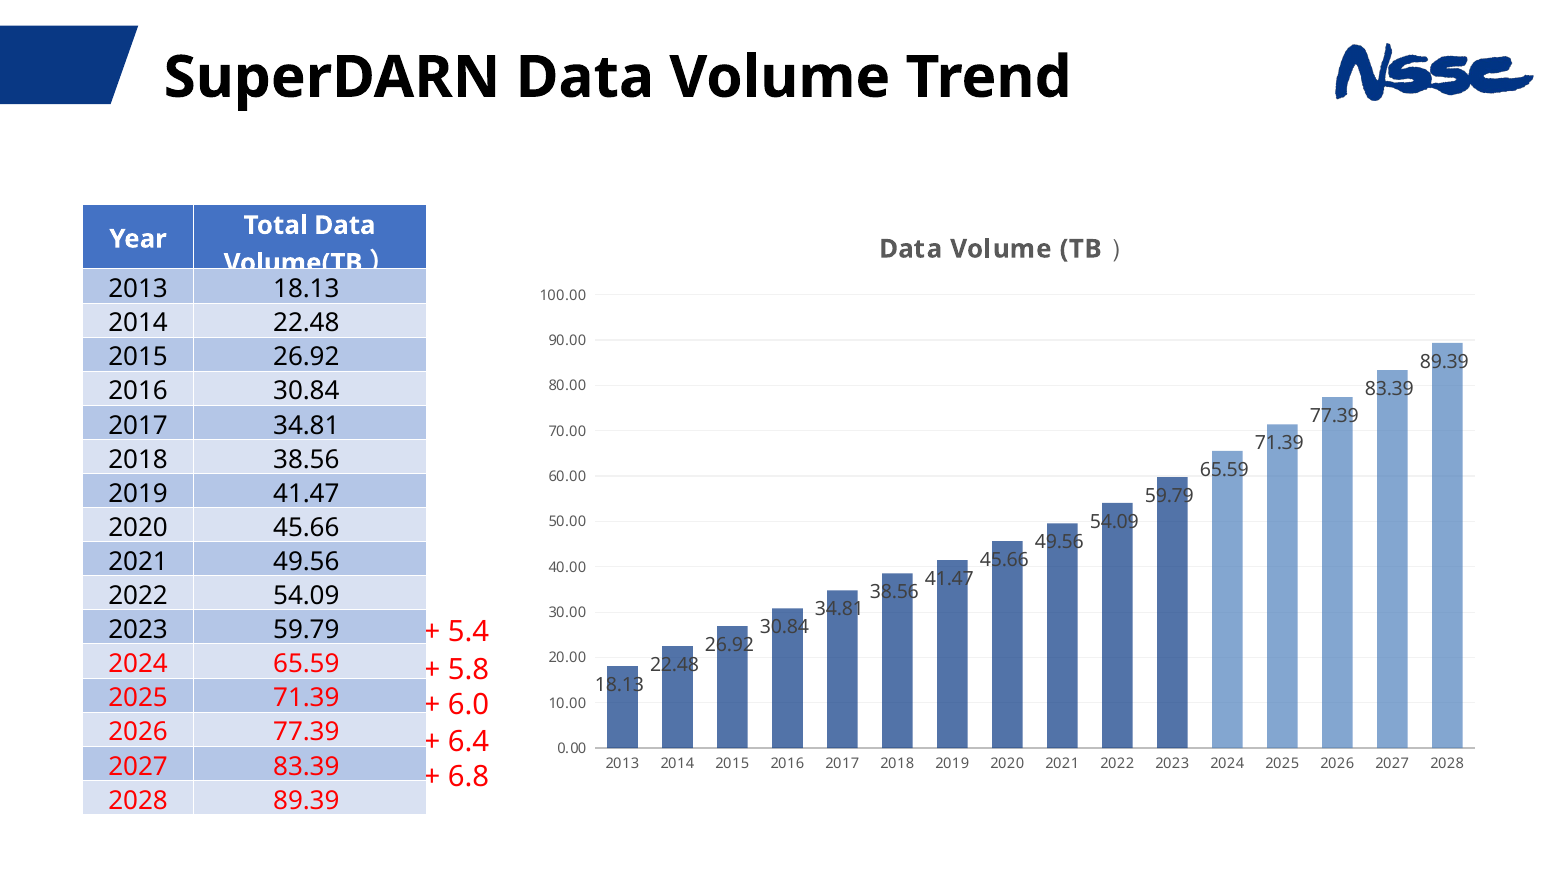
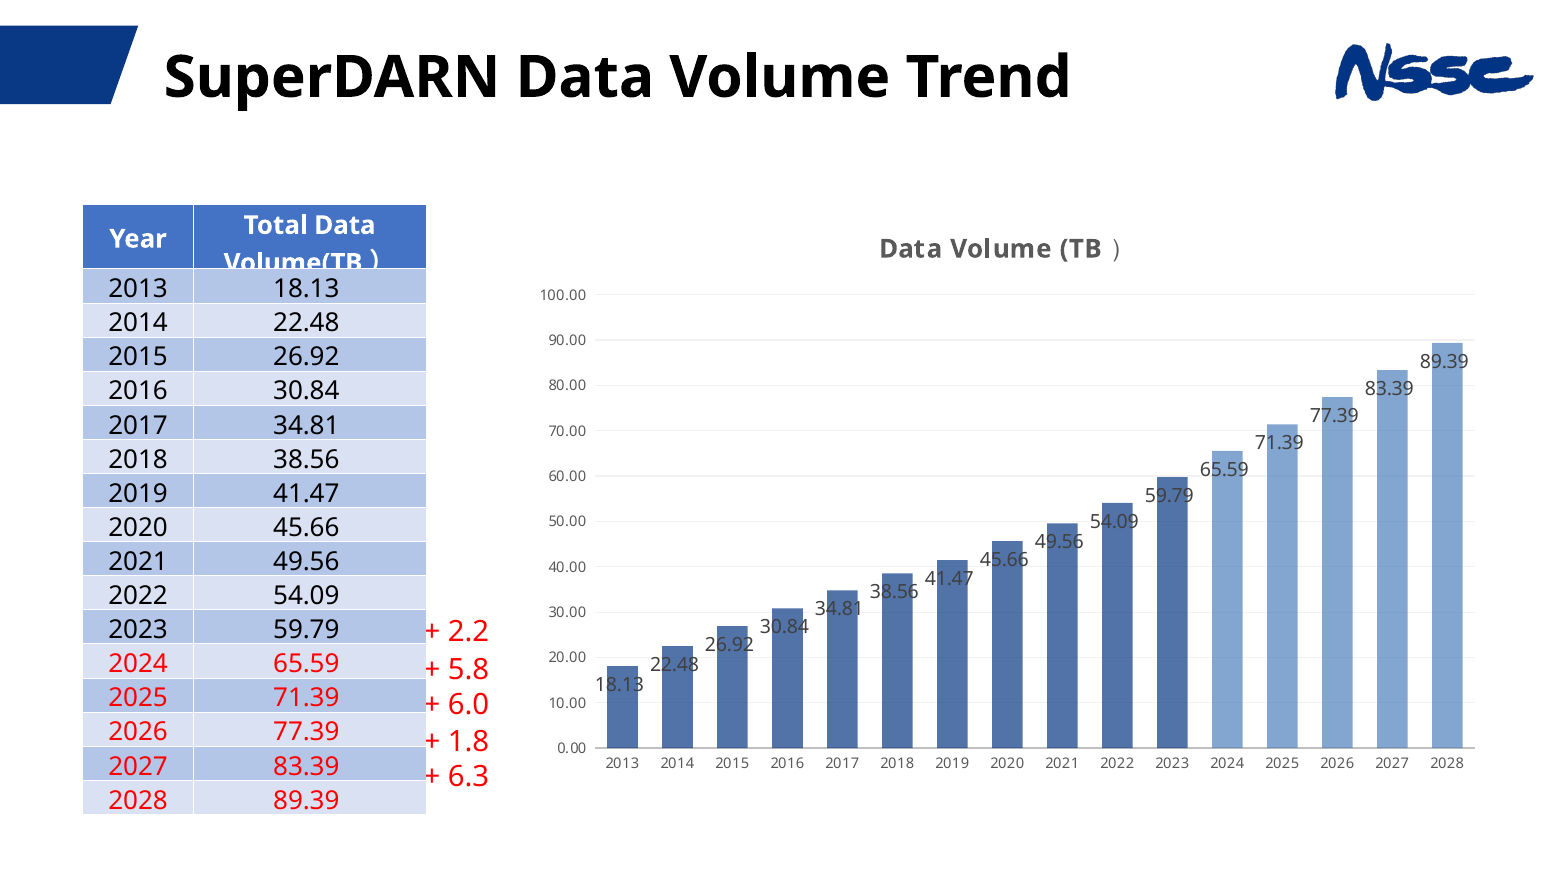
5.4: 5.4 -> 2.2 (468, 632)
6.4: 6.4 -> 1.8 (468, 742)
6.8: 6.8 -> 6.3 (468, 777)
